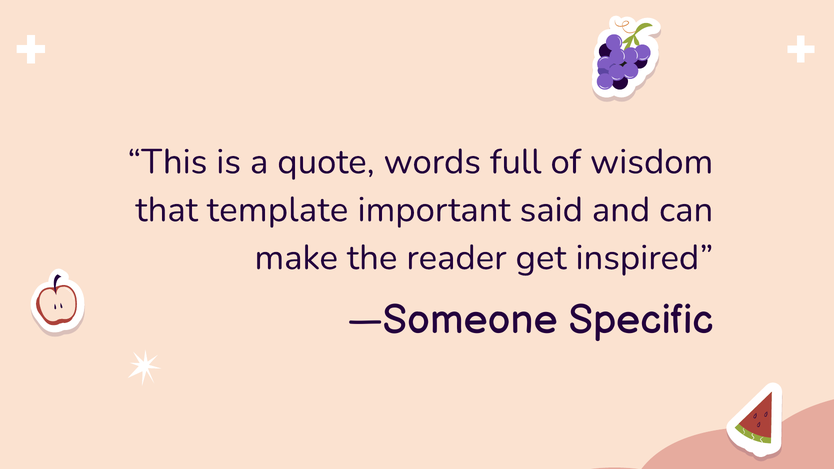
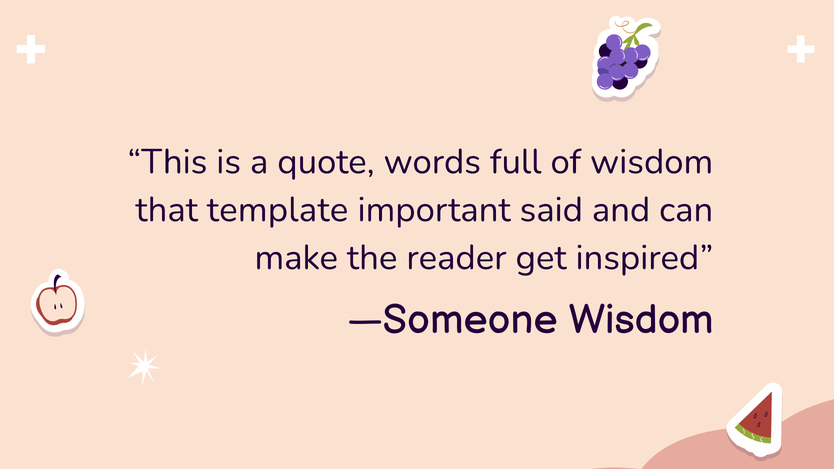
—Someone Specific: Specific -> Wisdom (641, 320)
